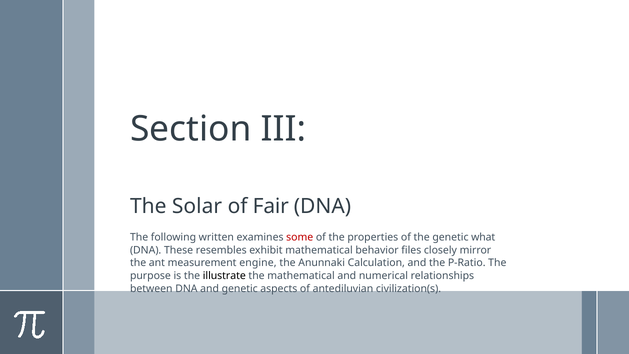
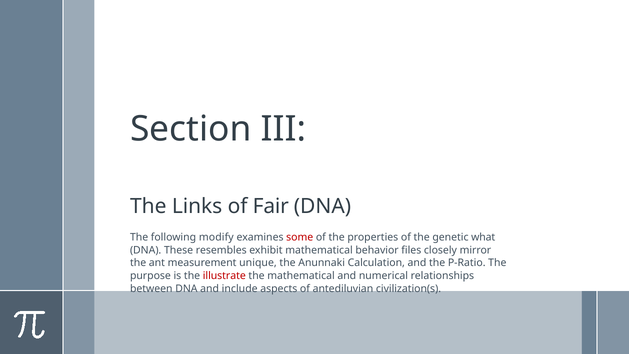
Solar: Solar -> Links (197, 206)
written: written -> modify (216, 237)
engine: engine -> unique (258, 263)
illustrate colour: black -> red (224, 276)
and genetic: genetic -> include (240, 288)
